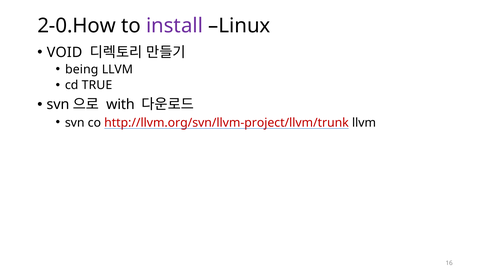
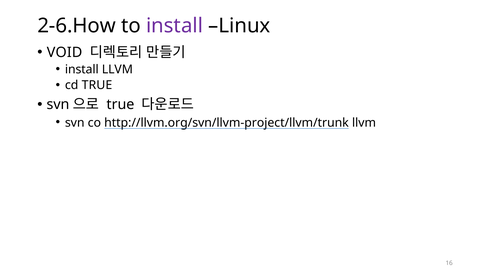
2-0.How: 2-0.How -> 2-6.How (77, 26)
being: being -> install (82, 69)
with: with -> true (120, 104)
http://llvm.org/svn/llvm-project/llvm/trunk colour: red -> black (227, 123)
